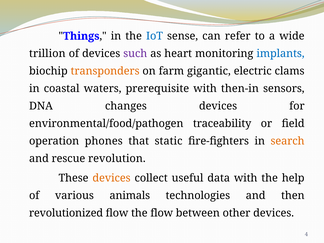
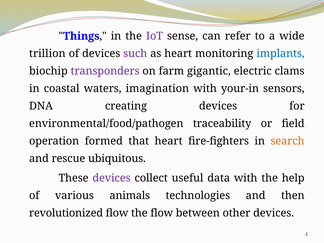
IoT colour: blue -> purple (155, 36)
transponders colour: orange -> purple (105, 71)
prerequisite: prerequisite -> imagination (157, 89)
then-in: then-in -> your-in (240, 89)
changes: changes -> creating (126, 106)
phones: phones -> formed (104, 141)
that static: static -> heart (169, 141)
revolution: revolution -> ubiquitous (117, 159)
devices colour: orange -> purple (112, 178)
